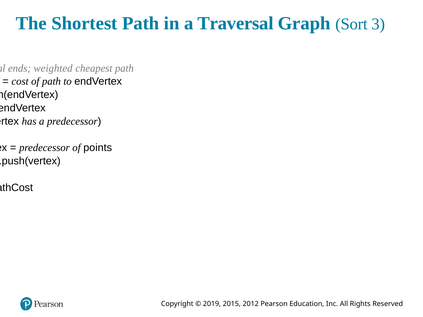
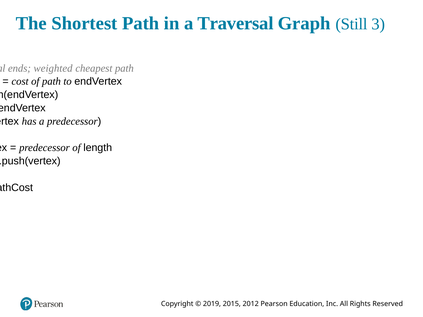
Sort: Sort -> Still (351, 24)
points: points -> length (98, 148)
